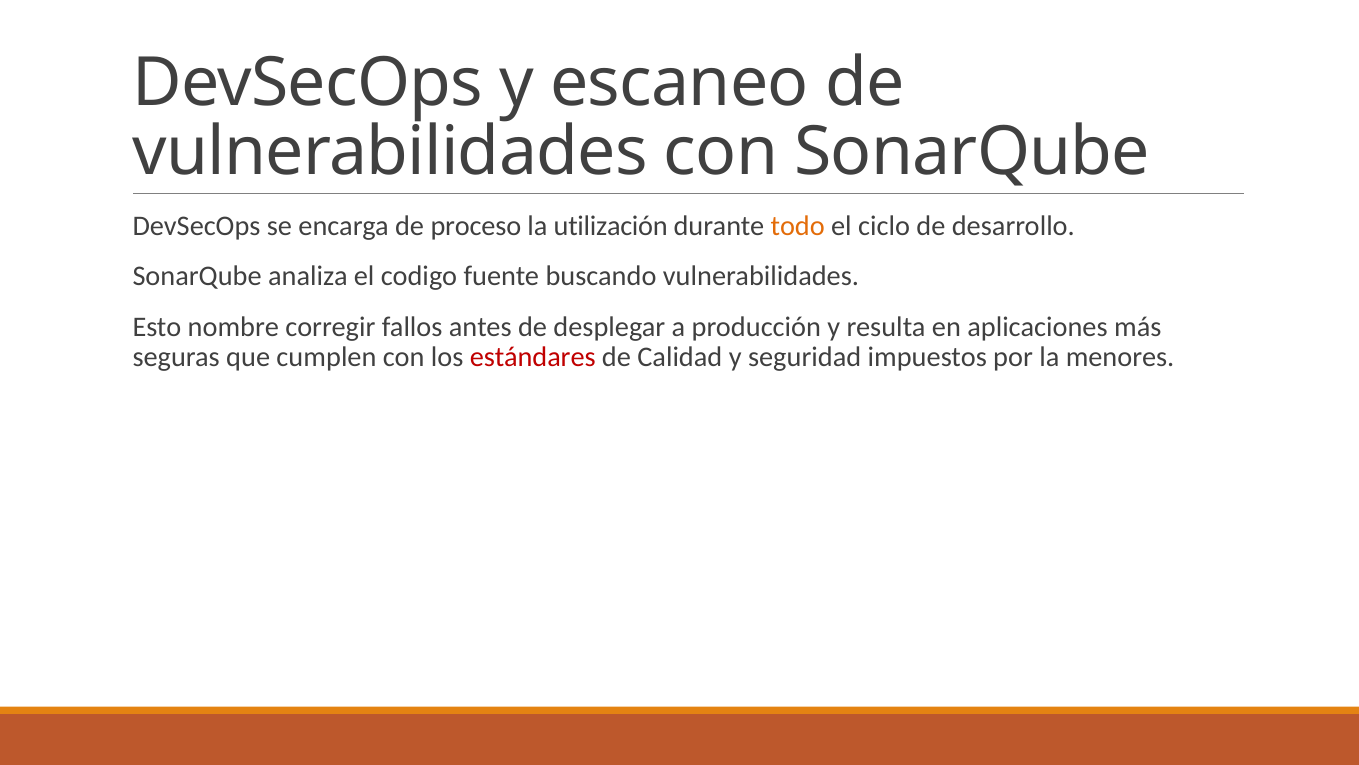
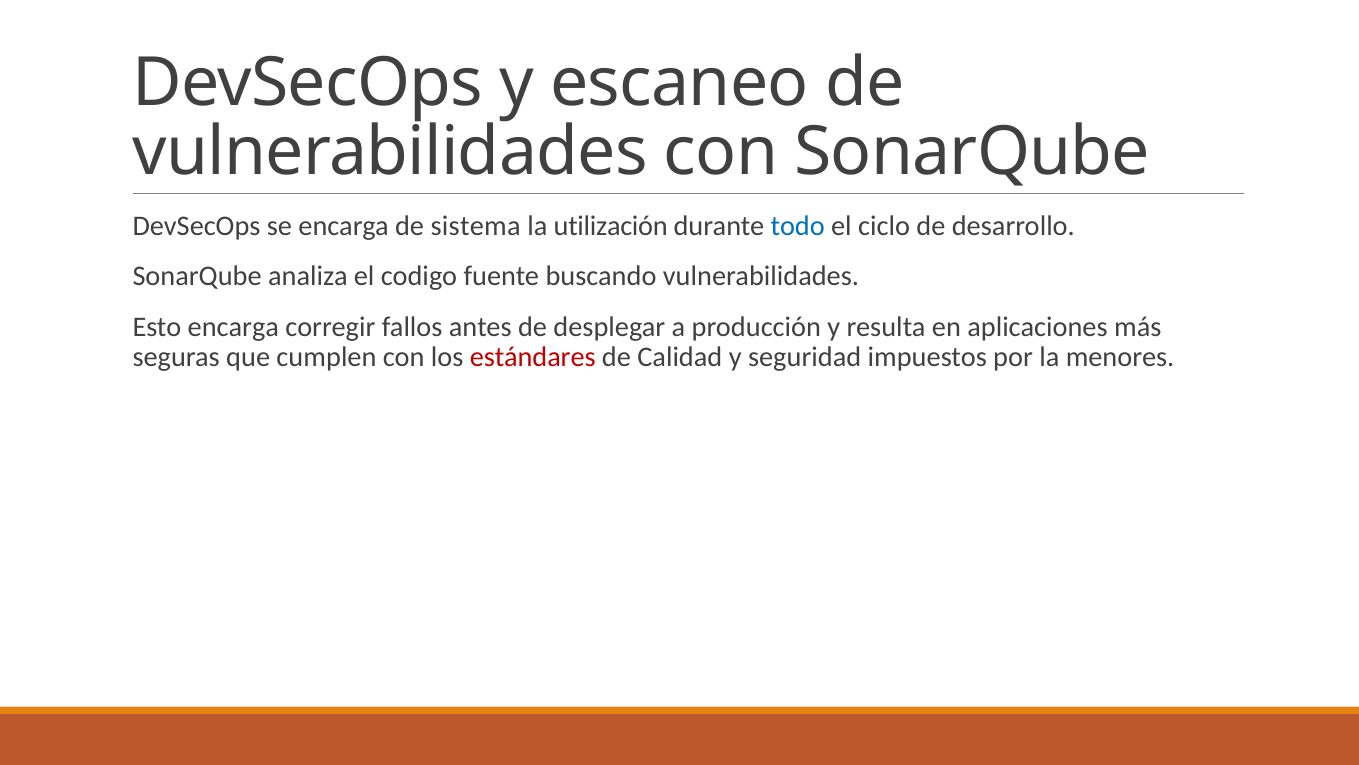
proceso: proceso -> sistema (476, 226)
todo colour: orange -> blue (798, 226)
Esto nombre: nombre -> encarga (233, 327)
